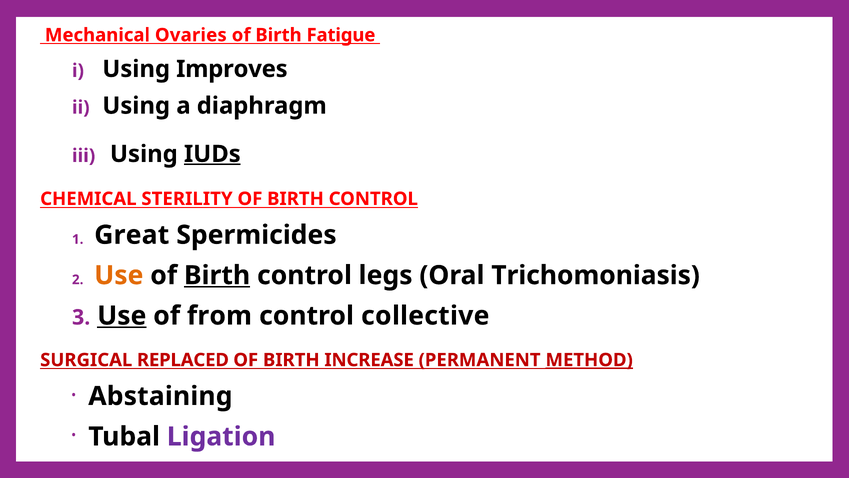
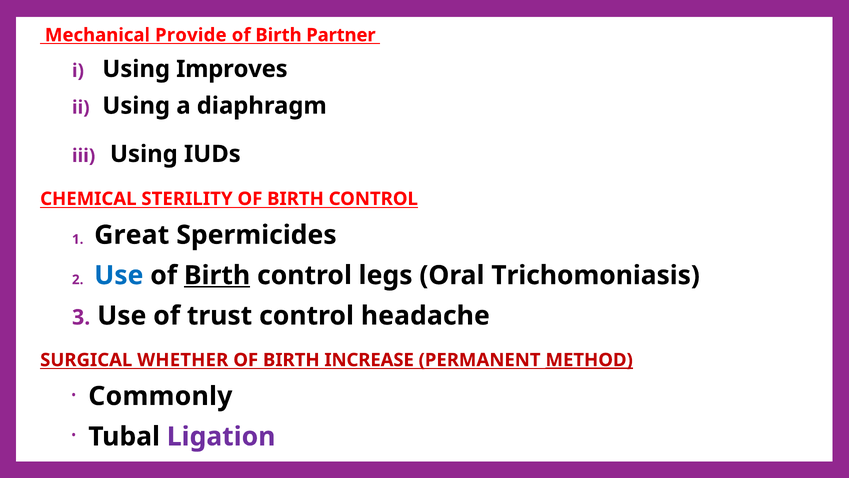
Ovaries: Ovaries -> Provide (191, 35)
Fatigue: Fatigue -> Partner (341, 35)
IUDs underline: present -> none (212, 154)
Use colour: orange -> blue (119, 275)
Use underline: present -> none (122, 316)
from: from -> trust (220, 316)
collective: collective -> headache (425, 316)
REPLACED: REPLACED -> WHETHER (183, 360)
Abstaining: Abstaining -> Commonly (160, 396)
